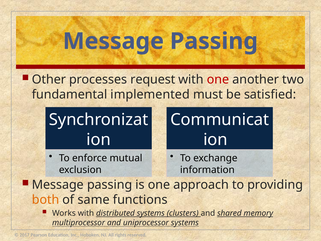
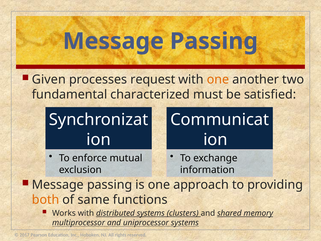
Other: Other -> Given (49, 80)
one colour: red -> orange (218, 80)
implemented: implemented -> characterized (150, 95)
